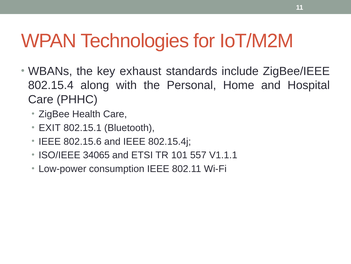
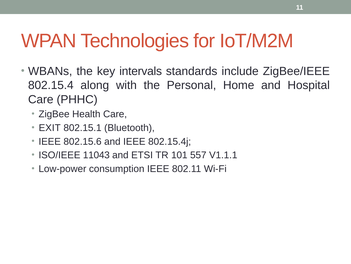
exhaust: exhaust -> intervals (141, 71)
34065: 34065 -> 11043 (96, 155)
